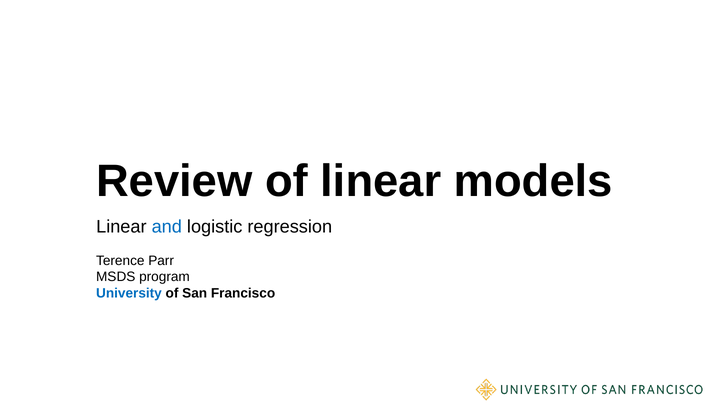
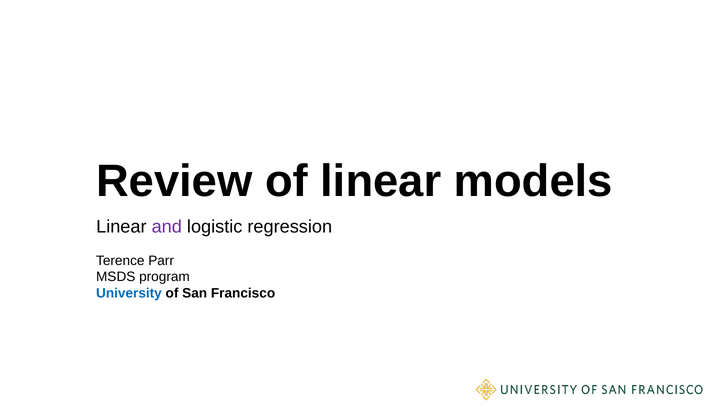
and colour: blue -> purple (167, 227)
